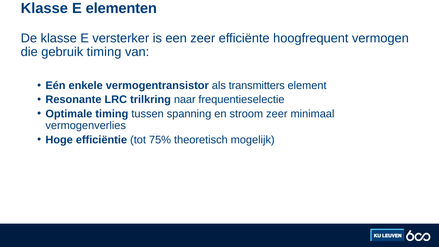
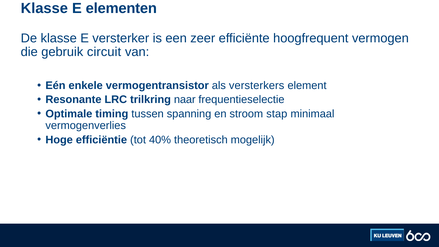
gebruik timing: timing -> circuit (104, 52)
transmitters: transmitters -> versterkers (257, 85)
stroom zeer: zeer -> stap (277, 114)
75%: 75% -> 40% (160, 140)
